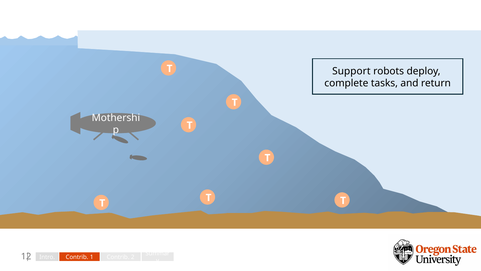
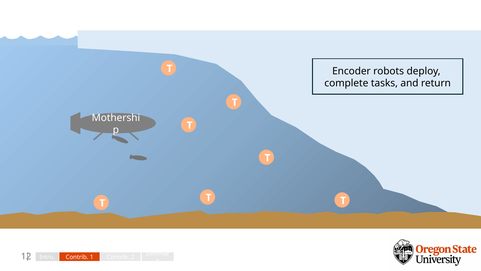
Support: Support -> Encoder (351, 71)
